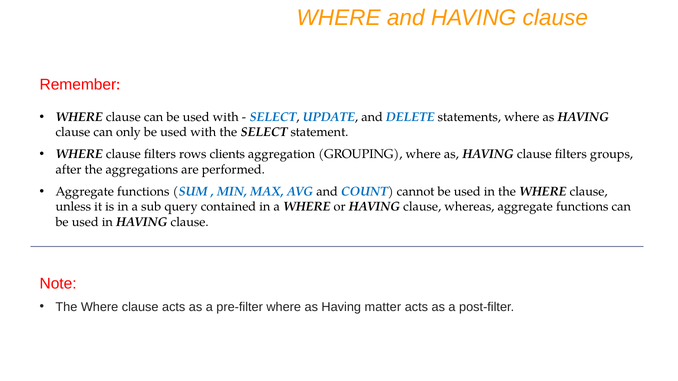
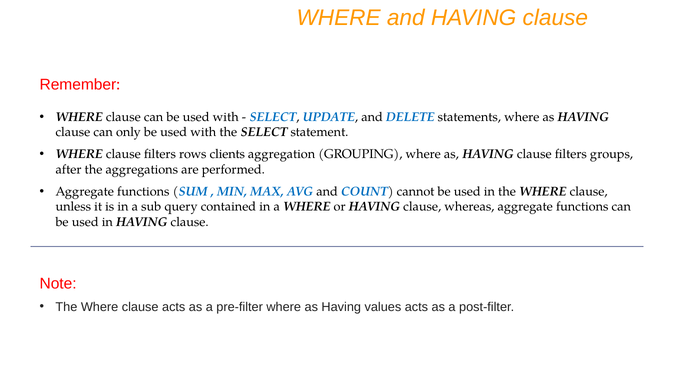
matter: matter -> values (383, 307)
